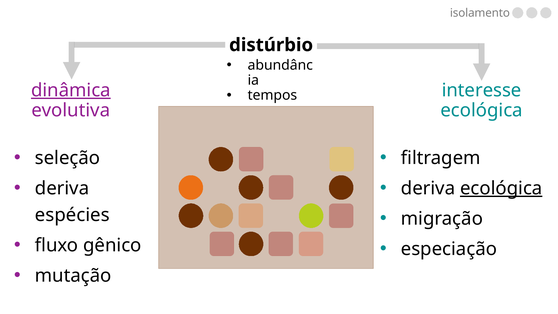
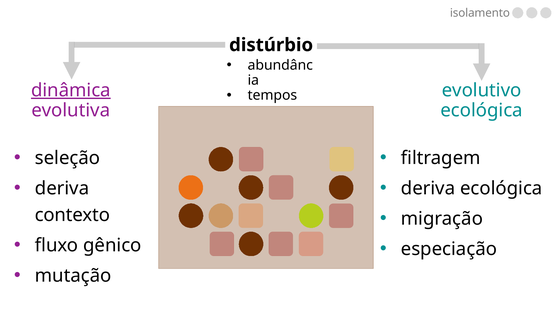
interesse: interesse -> evolutivo (482, 90)
ecológica underline: present -> none (501, 188)
espécies: espécies -> contexto (72, 215)
